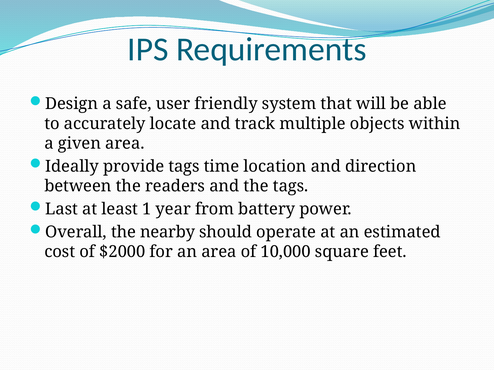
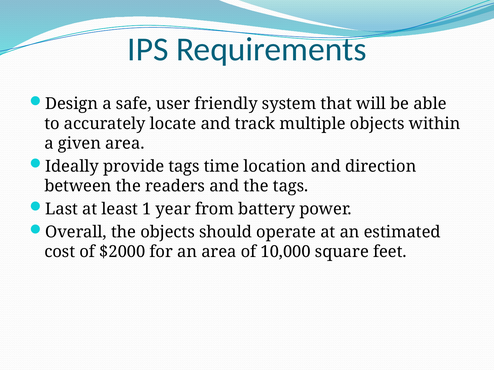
the nearby: nearby -> objects (168, 232)
